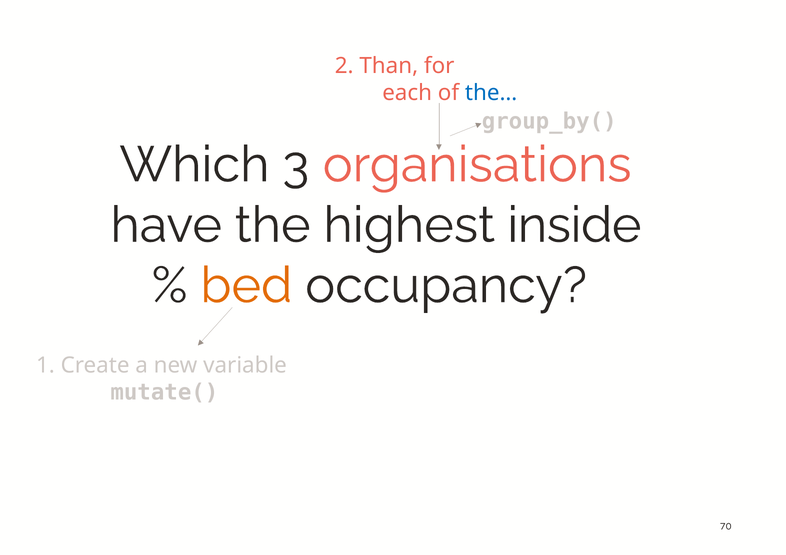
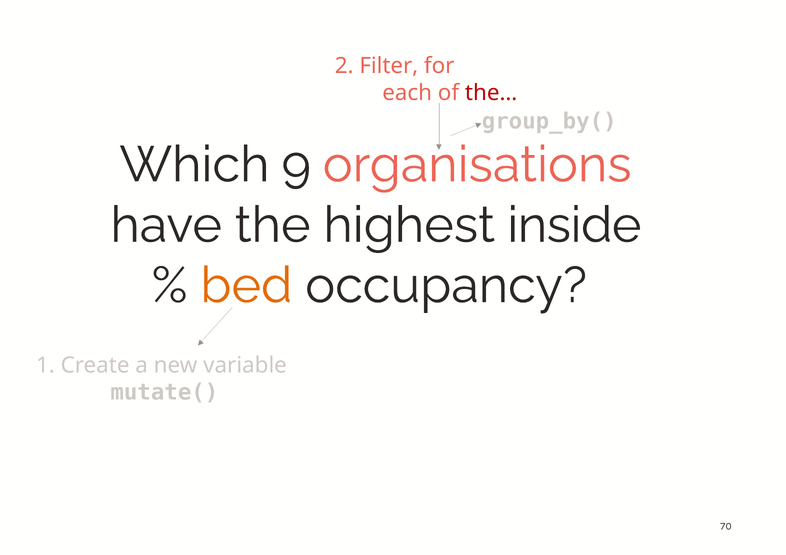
Than: Than -> Filter (389, 66)
the… colour: blue -> red (491, 93)
3: 3 -> 9 (296, 165)
